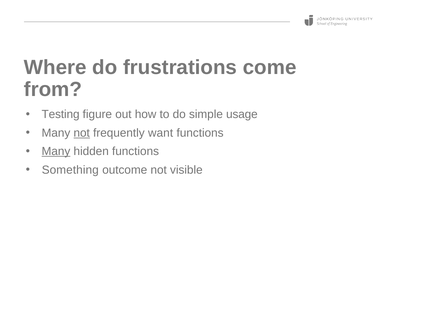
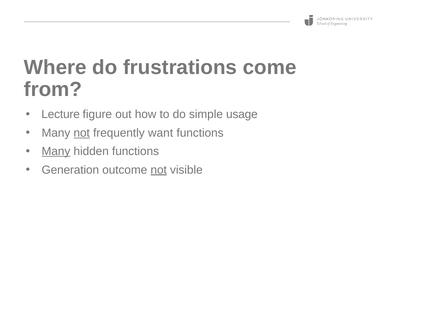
Testing: Testing -> Lecture (61, 115)
Something: Something -> Generation (70, 170)
not underline: none -> present (159, 170)
